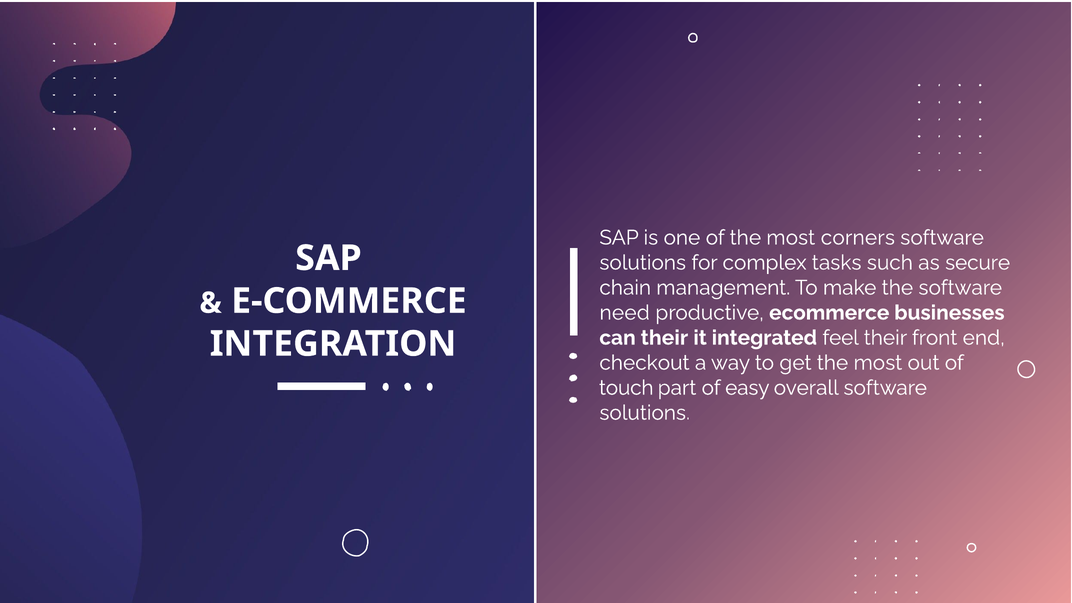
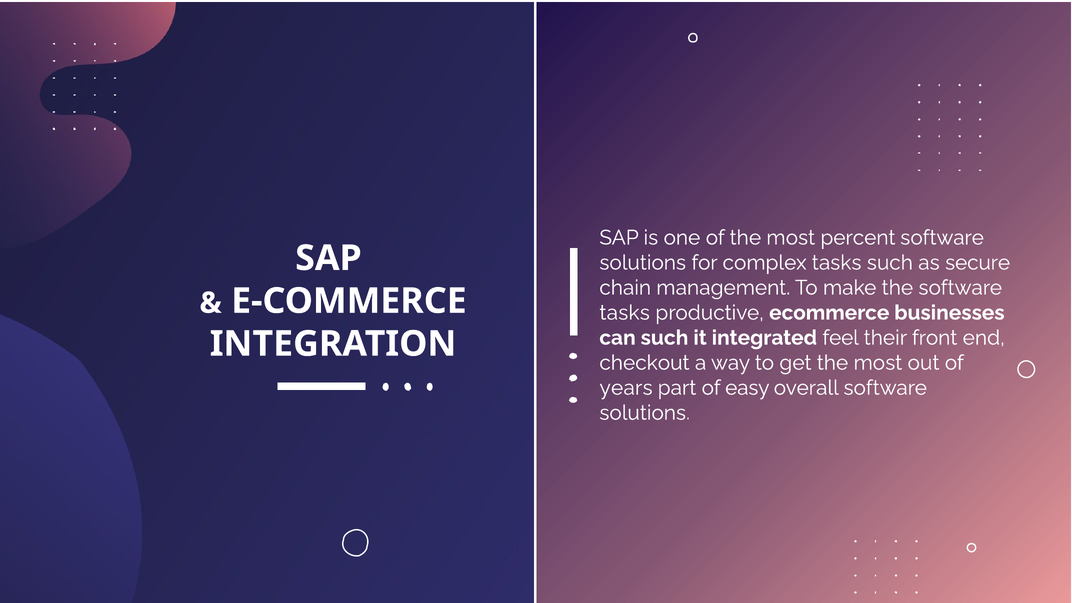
corners: corners -> percent (858, 238)
need: need -> tasks (625, 313)
can their: their -> such (664, 338)
touch: touch -> years (626, 388)
